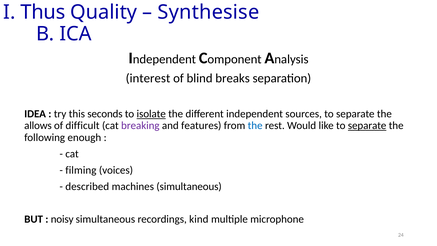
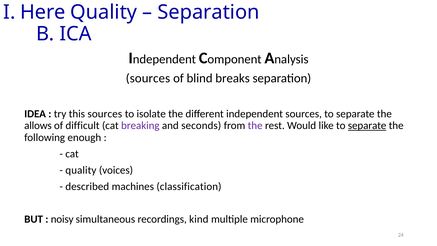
Thus: Thus -> Here (43, 12)
Synthesise: Synthesise -> Separation (209, 12)
interest: interest -> sources (148, 78)
this seconds: seconds -> sources (105, 114)
isolate underline: present -> none (151, 114)
features: features -> seconds (201, 126)
the colour: blue -> purple (255, 126)
filming: filming -> quality (81, 170)
machines simultaneous: simultaneous -> classification (189, 186)
